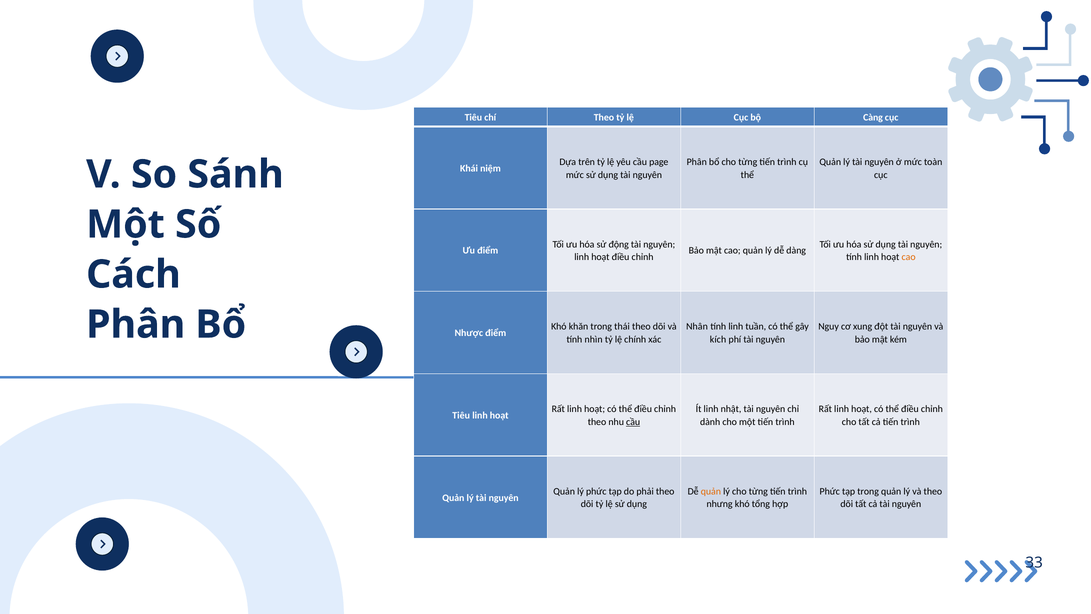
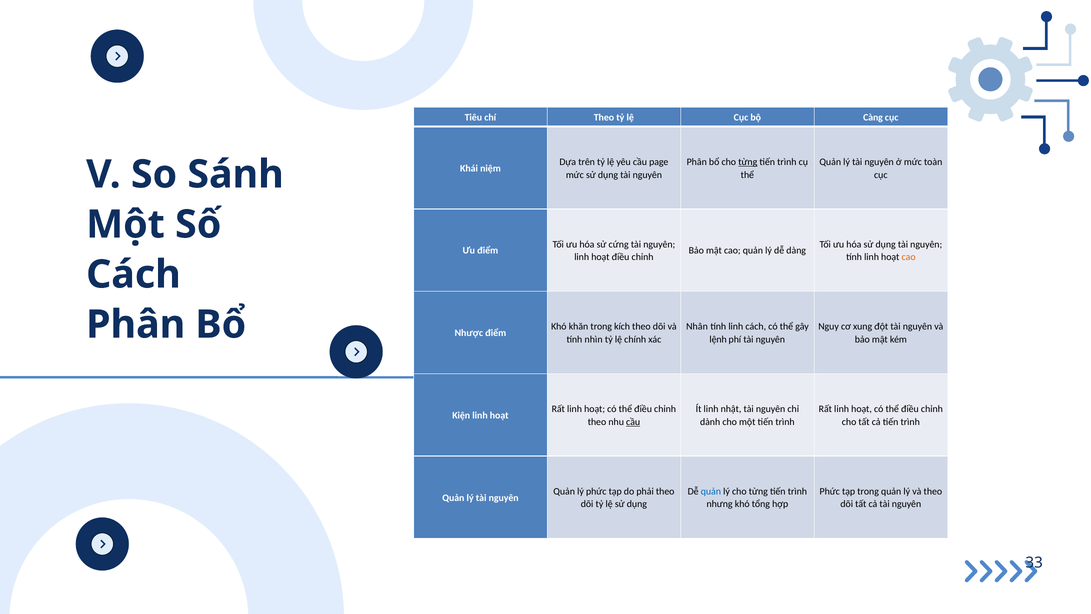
từng underline: none -> present (748, 162)
động: động -> cứng (619, 244)
thái: thái -> kích (622, 326)
linh tuần: tuần -> cách (756, 326)
kích: kích -> lệnh (718, 339)
Tiêu: Tiêu -> Kiện (461, 415)
quản colour: orange -> blue (711, 491)
